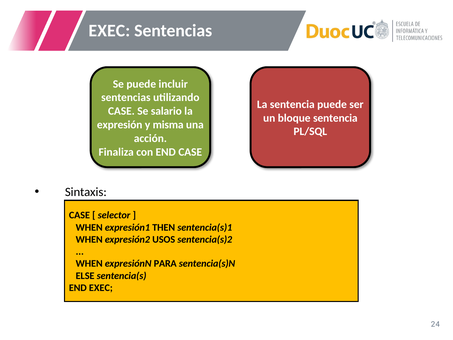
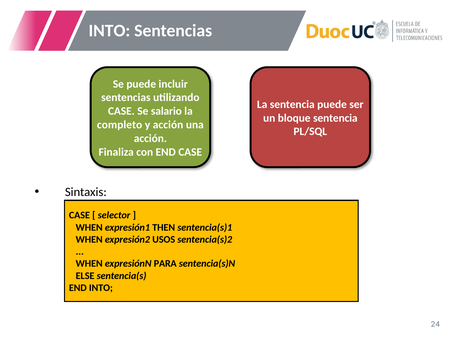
EXEC: EXEC -> INTO (109, 31)
expresión: expresión -> completo (120, 125)
y misma: misma -> acción (168, 125)
END EXEC: EXEC -> INTO (101, 288)
